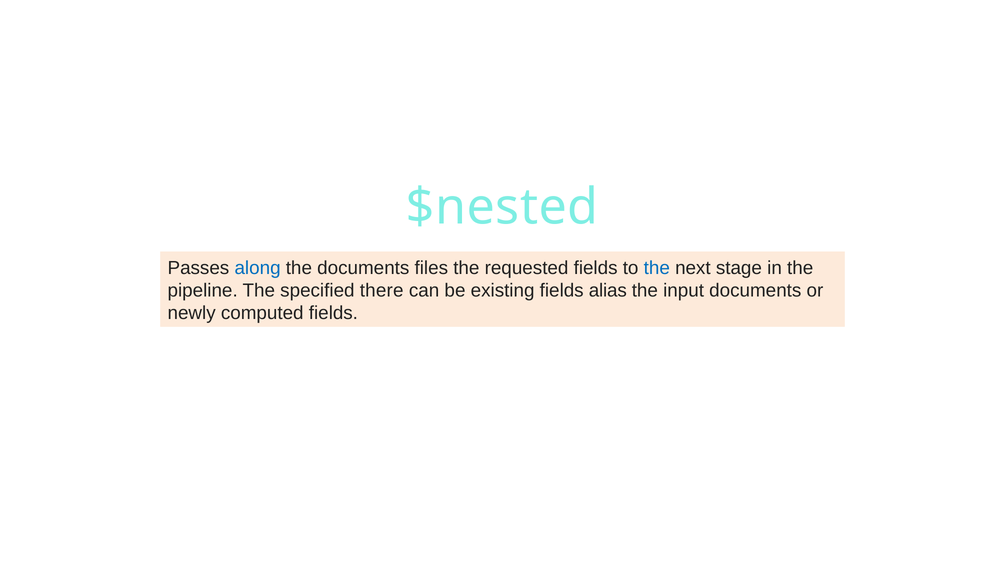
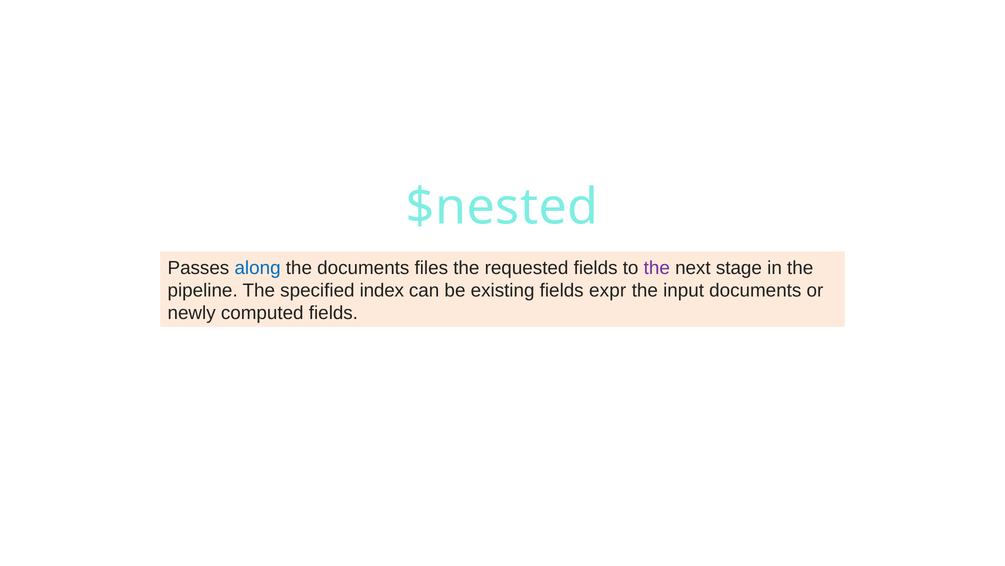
the colour: blue -> purple (657, 268)
there: there -> index (382, 290)
alias: alias -> expr (608, 290)
